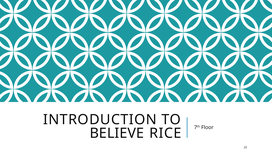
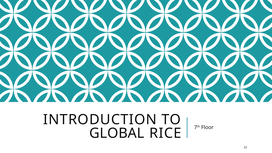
BELIEVE: BELIEVE -> GLOBAL (117, 133)
